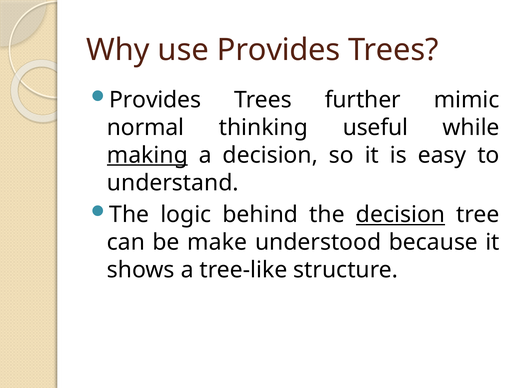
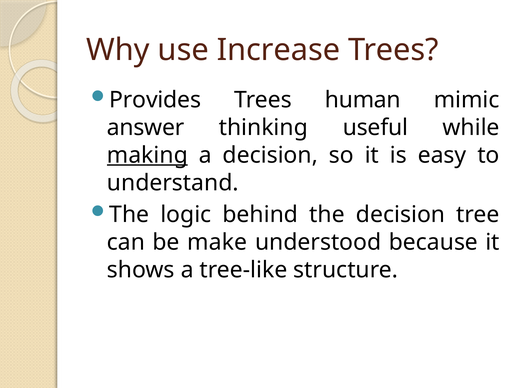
use Provides: Provides -> Increase (279, 50)
further: further -> human (363, 100)
normal: normal -> answer (146, 127)
decision underline: present -> none (401, 215)
